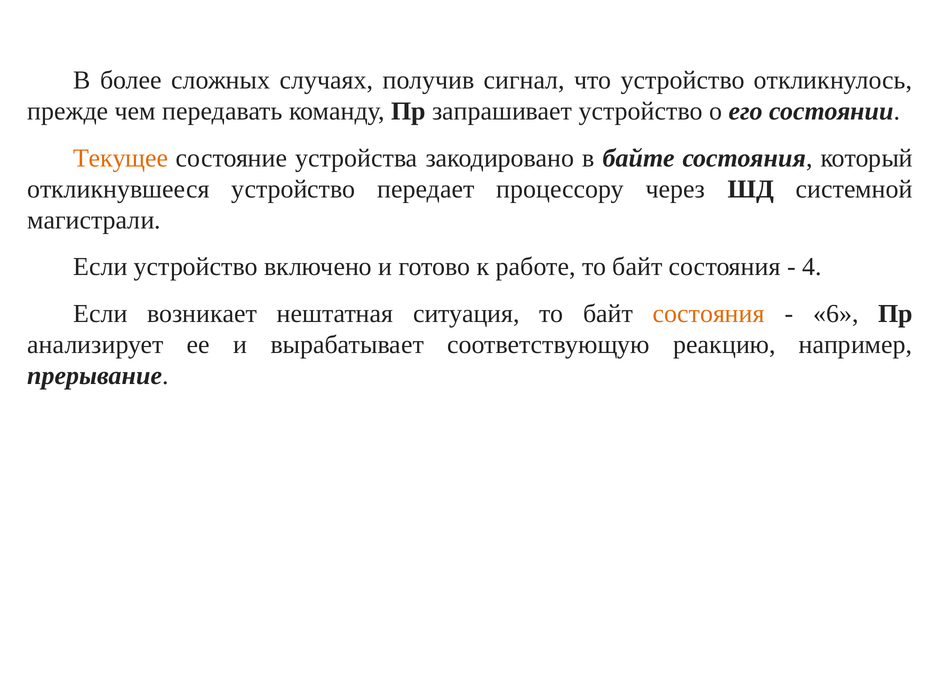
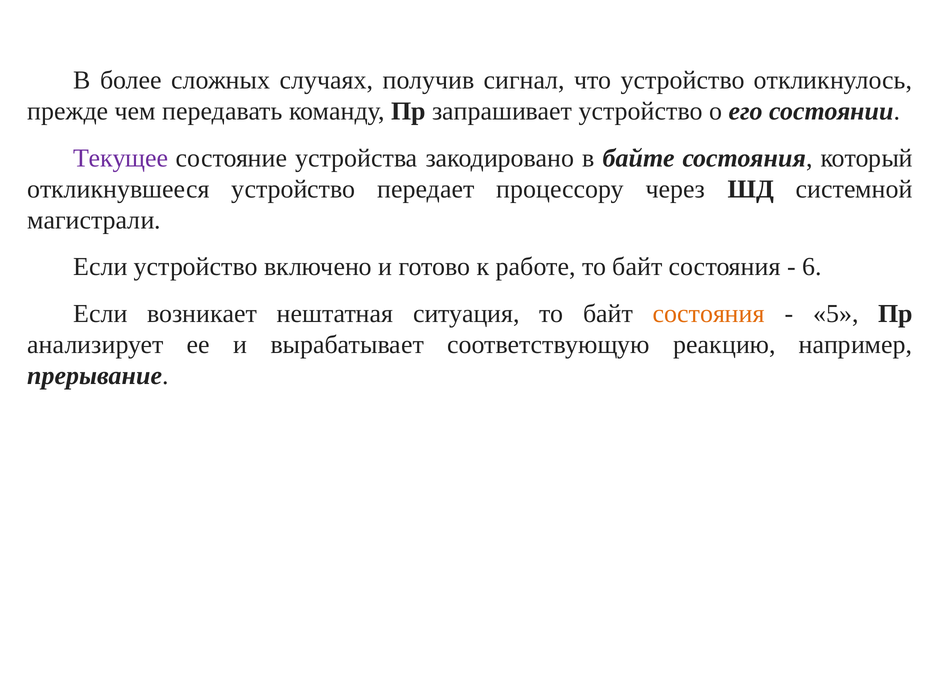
Текущее colour: orange -> purple (121, 158)
4: 4 -> 6 (812, 267)
6: 6 -> 5 (836, 314)
